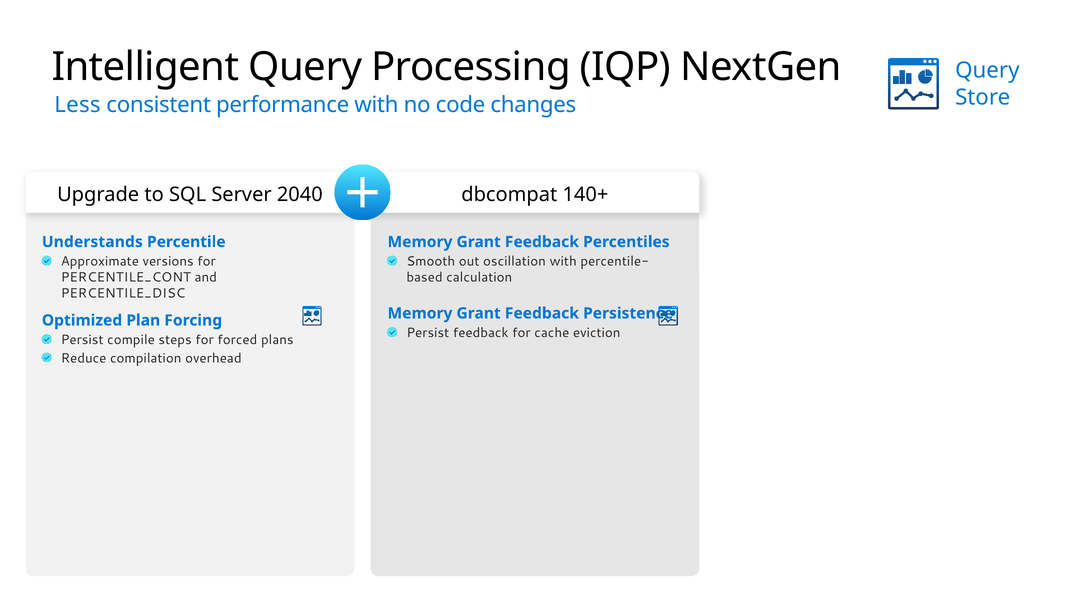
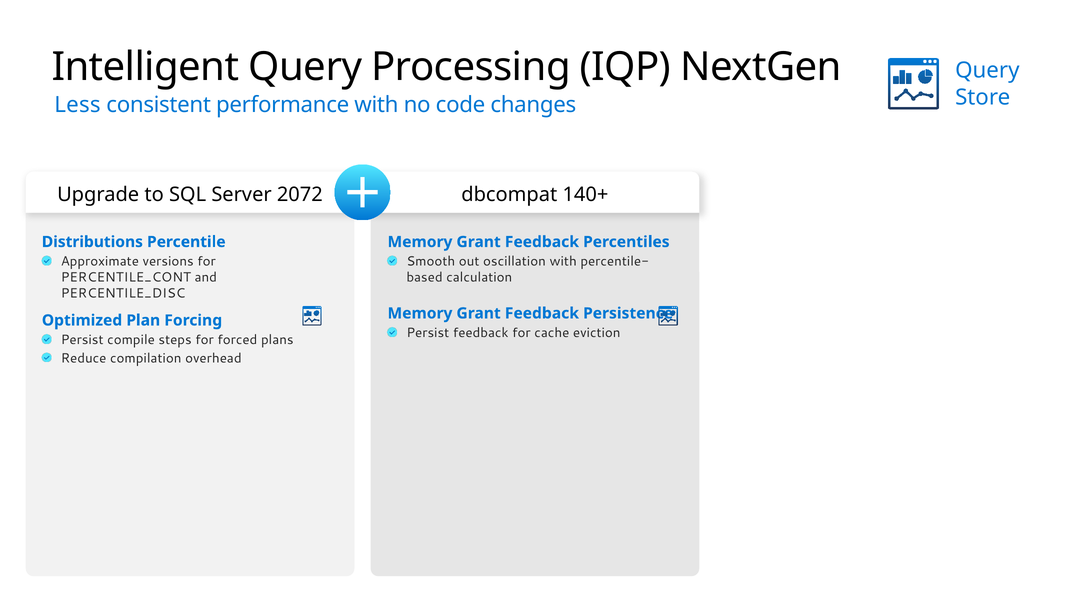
2040: 2040 -> 2072 (300, 195)
Understands: Understands -> Distributions (92, 242)
